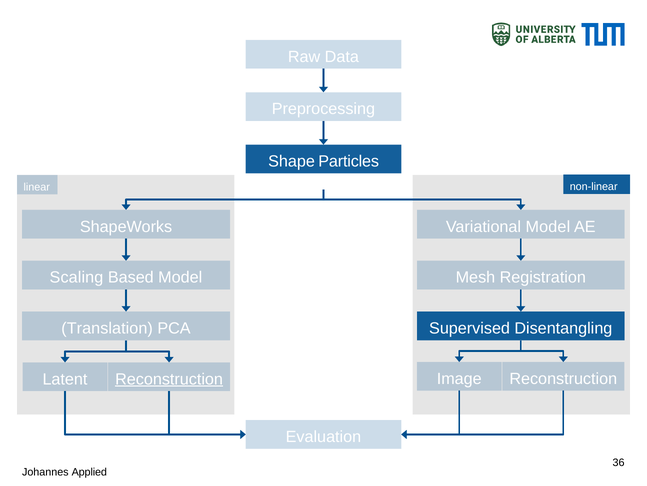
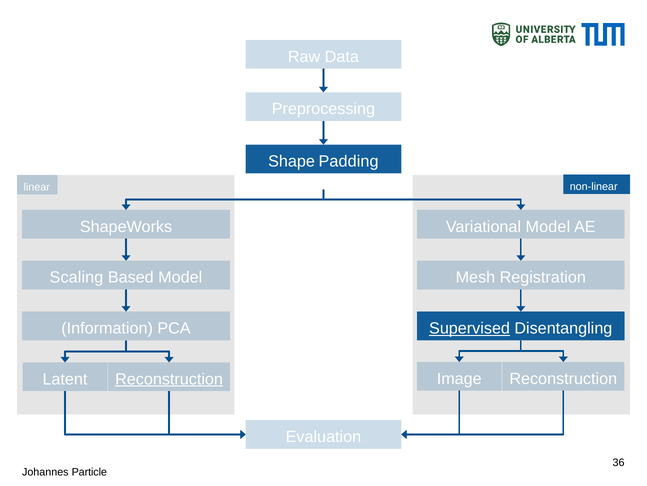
Particles: Particles -> Padding (349, 161)
Translation: Translation -> Information (107, 328)
Supervised underline: none -> present (470, 328)
Applied: Applied -> Particle (89, 472)
